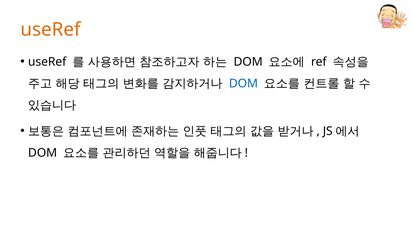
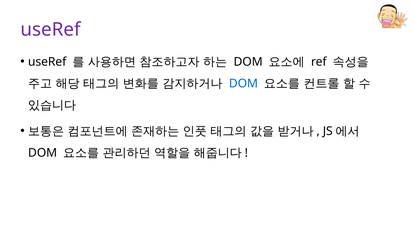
useRef colour: orange -> purple (50, 29)
